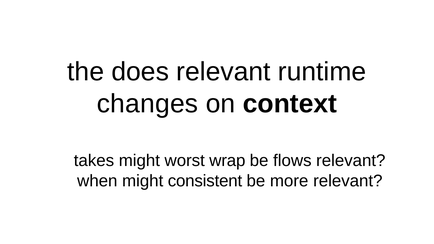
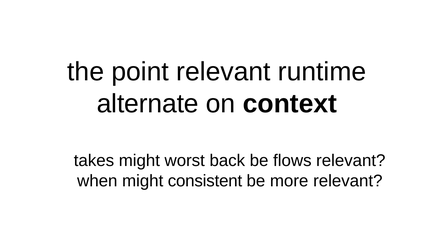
does: does -> point (140, 72)
changes: changes -> alternate (148, 104)
wrap: wrap -> back (227, 161)
